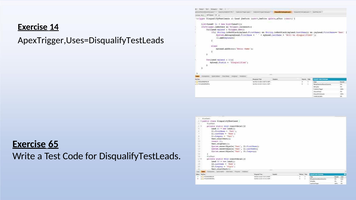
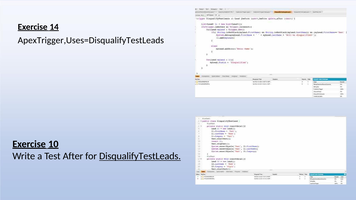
65: 65 -> 10 (53, 144)
Code: Code -> After (73, 156)
DisqualifyTestLeads underline: none -> present (140, 156)
